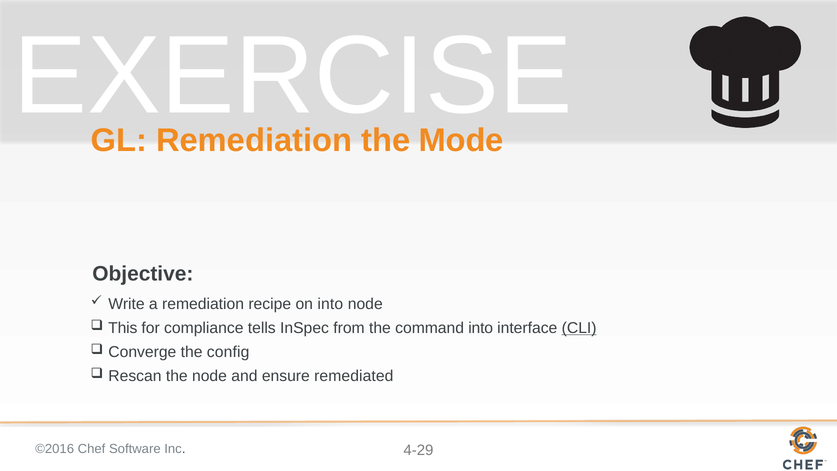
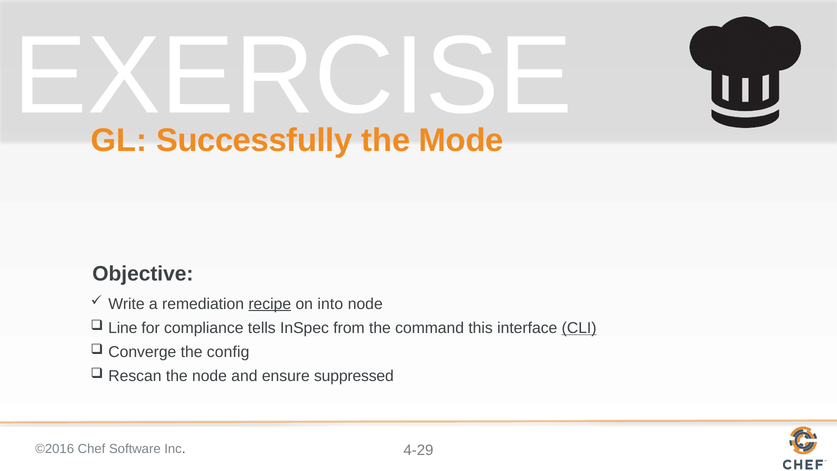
GL Remediation: Remediation -> Successfully (254, 140)
recipe underline: none -> present (270, 304)
This: This -> Line (123, 328)
command into: into -> this (481, 328)
remediated: remediated -> suppressed (354, 376)
